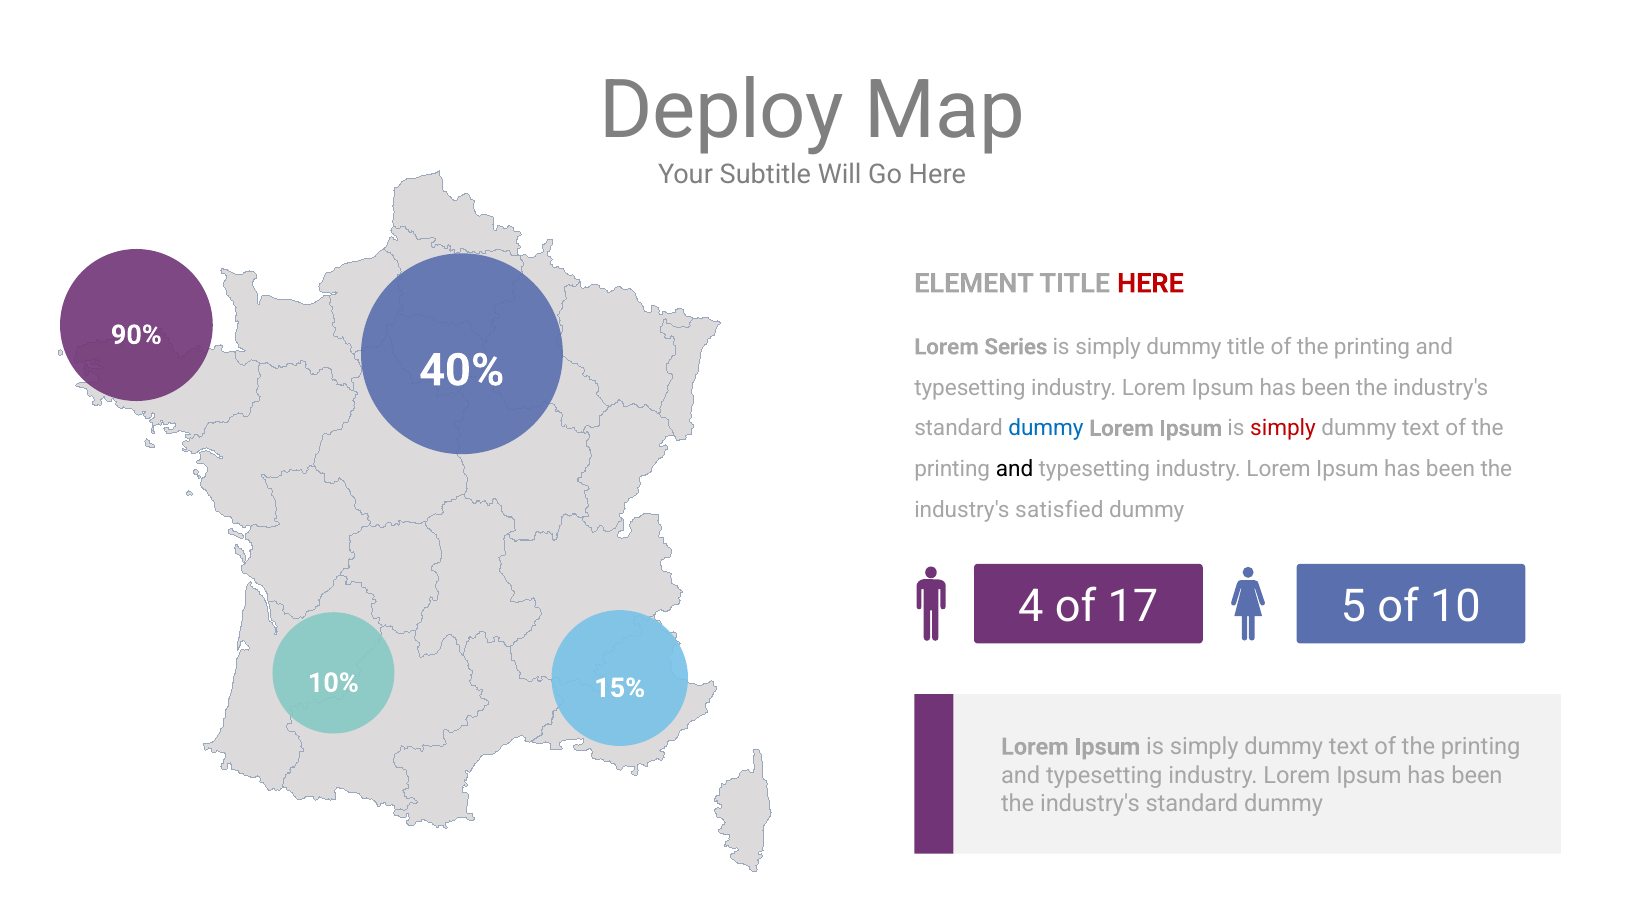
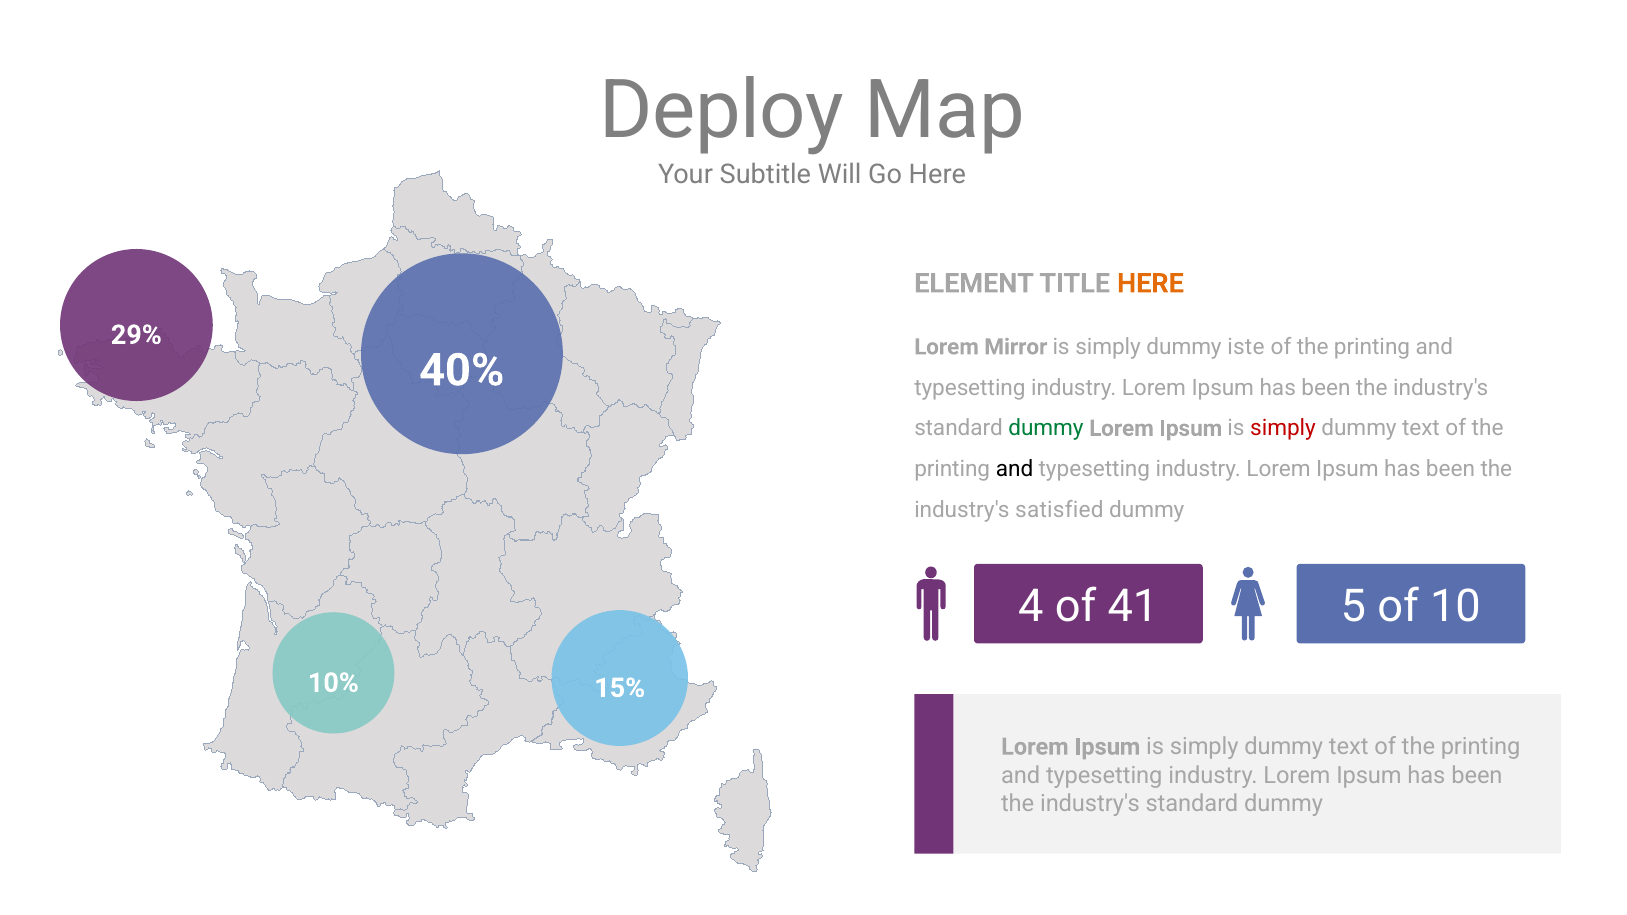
HERE colour: red -> orange (1150, 283)
90%: 90% -> 29% (136, 335)
Series: Series -> Mirror (1016, 347)
dummy title: title -> iste (1246, 347)
dummy colour: blue -> green (1046, 428)
17: 17 -> 41 (1133, 607)
